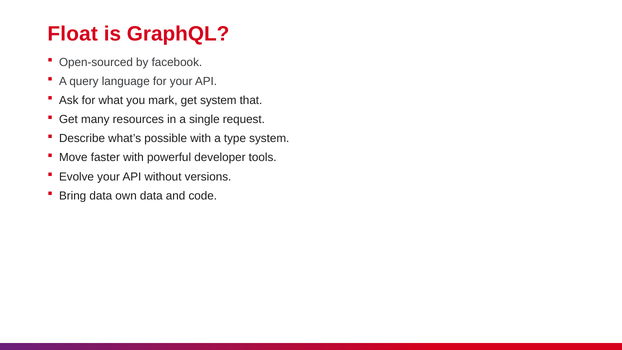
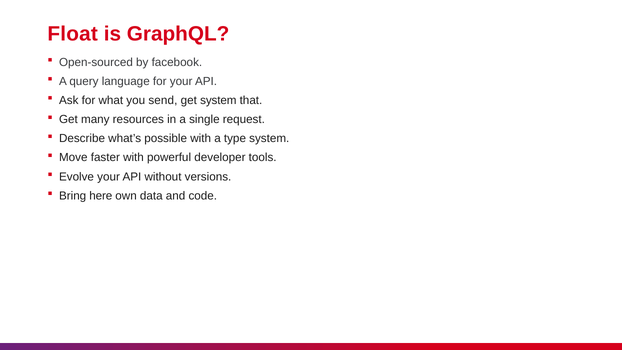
mark: mark -> send (163, 100)
Bring data: data -> here (101, 196)
